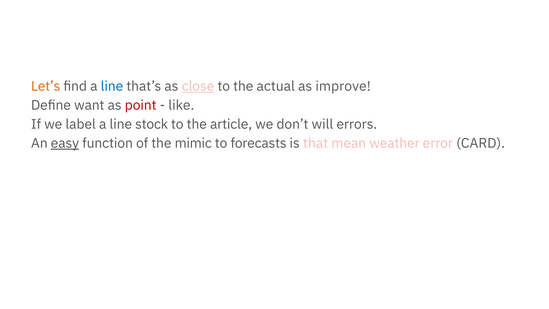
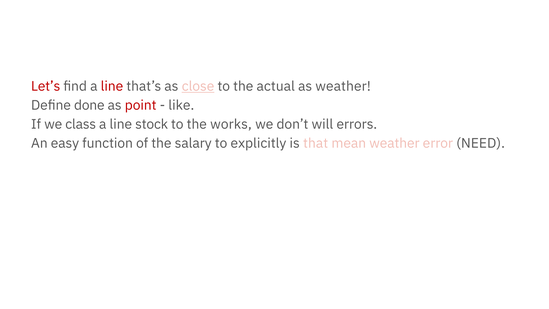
Let’s colour: orange -> red (46, 86)
line colour: blue -> red (112, 86)
as improve: improve -> weather (343, 86)
want: want -> done (89, 105)
label: label -> class (81, 124)
article: article -> works (231, 124)
easy underline: present -> none (65, 143)
mimic: mimic -> salary (193, 143)
forecasts: forecasts -> explicitly (258, 143)
CARD: CARD -> NEED (481, 143)
